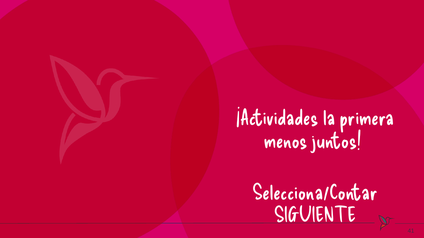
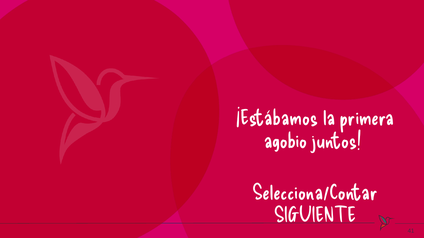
¡Actividades: ¡Actividades -> ¡Estábamos (277, 119)
menos: menos -> agobio (286, 141)
